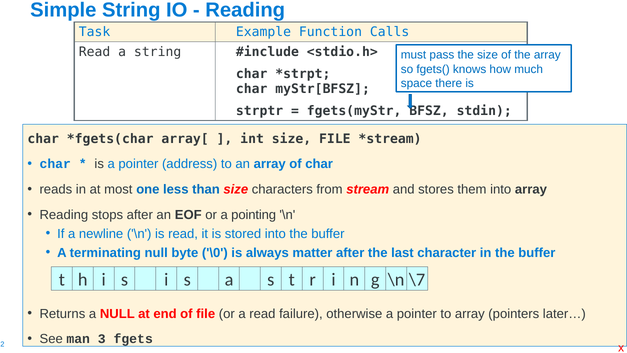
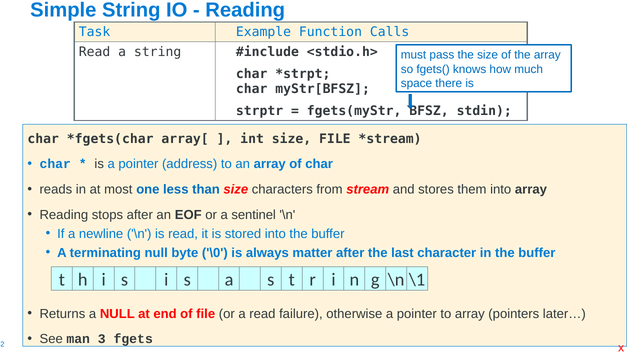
pointing: pointing -> sentinel (254, 215)
\7: \7 -> \1 (417, 280)
